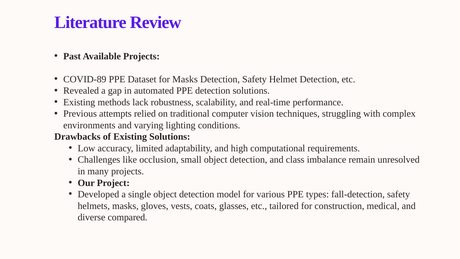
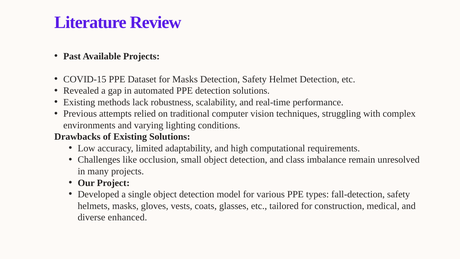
COVID-89: COVID-89 -> COVID-15 (85, 79)
compared: compared -> enhanced (127, 217)
